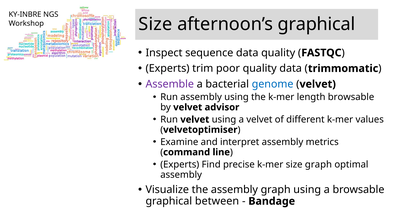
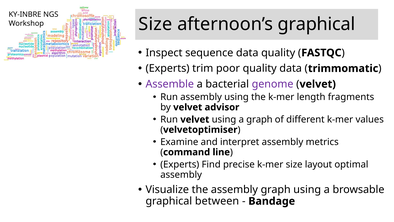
genome colour: blue -> purple (273, 84)
length browsable: browsable -> fragments (351, 97)
a velvet: velvet -> graph (259, 119)
size graph: graph -> layout (319, 164)
